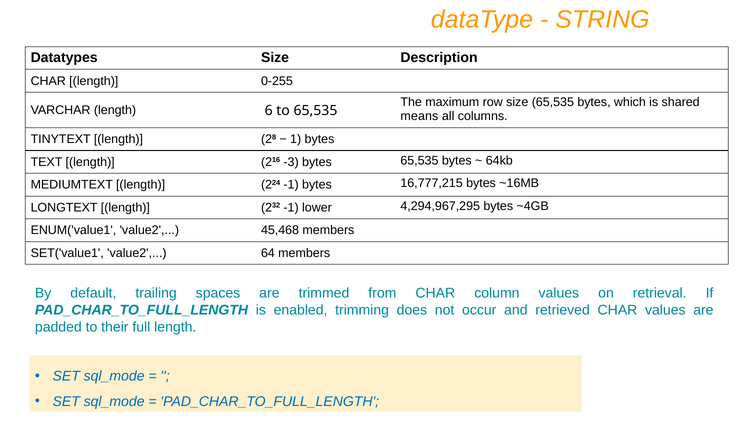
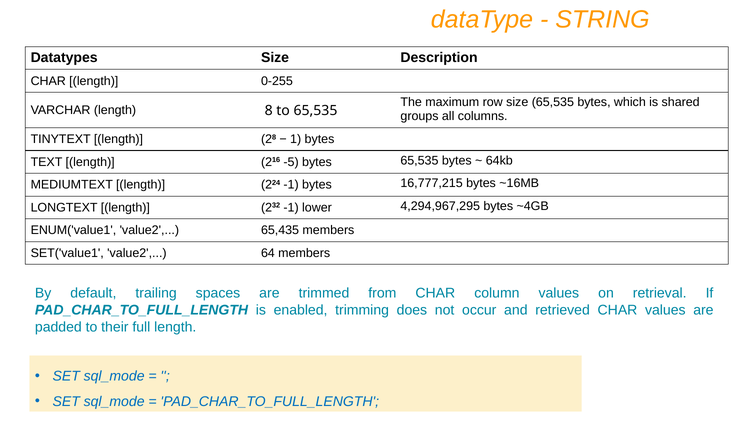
6: 6 -> 8 (269, 111)
means: means -> groups (419, 116)
-3: -3 -> -5 (291, 162)
45,468: 45,468 -> 65,435 (280, 231)
